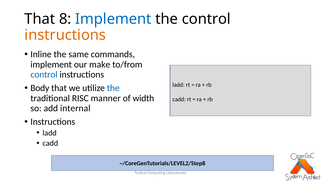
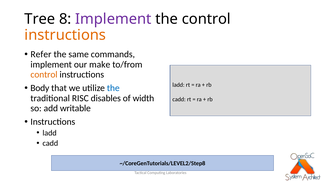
That: That -> Tree (40, 19)
Implement colour: blue -> purple (113, 19)
Inline: Inline -> Refer (41, 54)
control colour: blue -> orange (44, 74)
manner: manner -> disables (106, 98)
internal: internal -> writable (75, 108)
